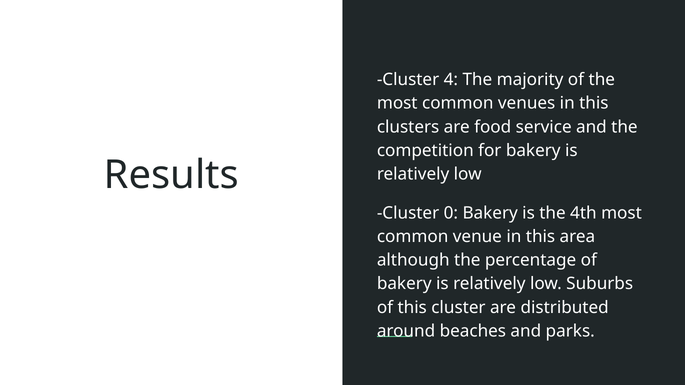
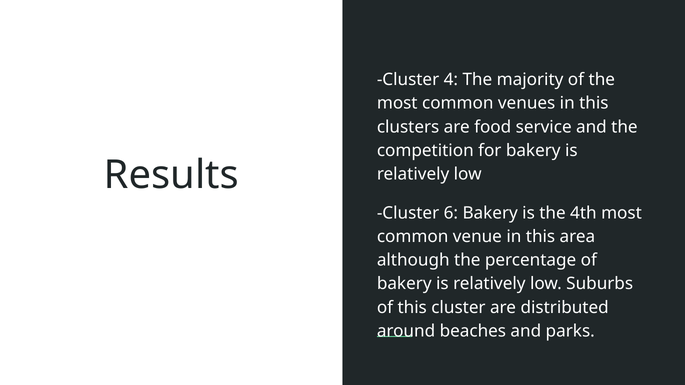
0: 0 -> 6 (451, 213)
